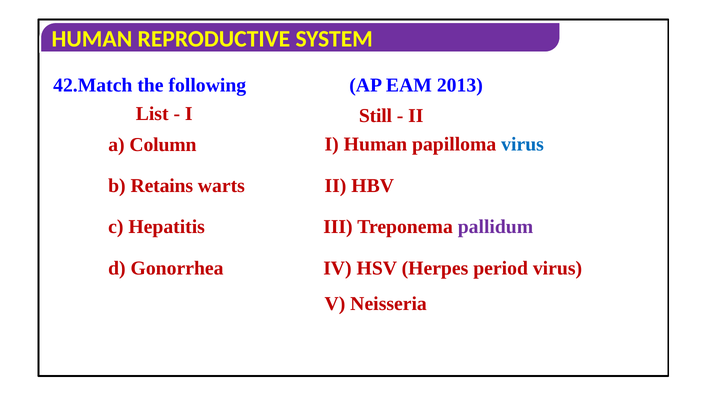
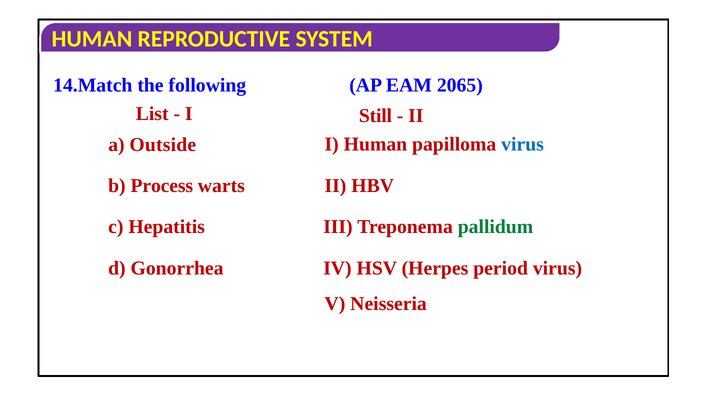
42.Match: 42.Match -> 14.Match (93, 86)
2013: 2013 -> 2065 (460, 86)
Column: Column -> Outside (163, 145)
Retains: Retains -> Process (162, 186)
pallidum colour: purple -> green (495, 227)
